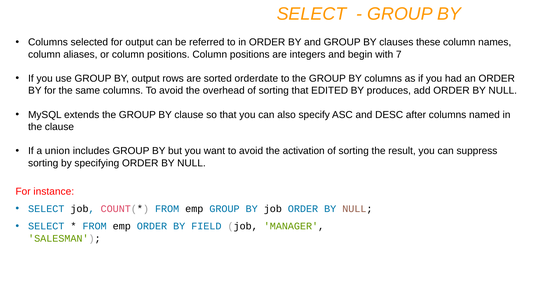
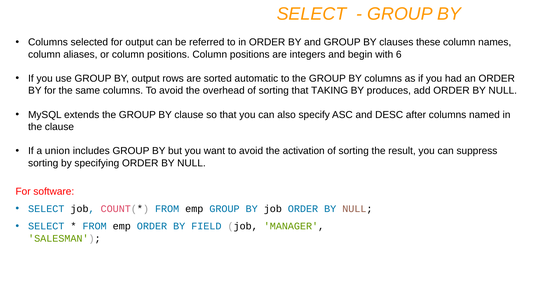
7: 7 -> 6 (399, 54)
orderdate: orderdate -> automatic (256, 79)
EDITED: EDITED -> TAKING (330, 91)
instance: instance -> software (54, 191)
